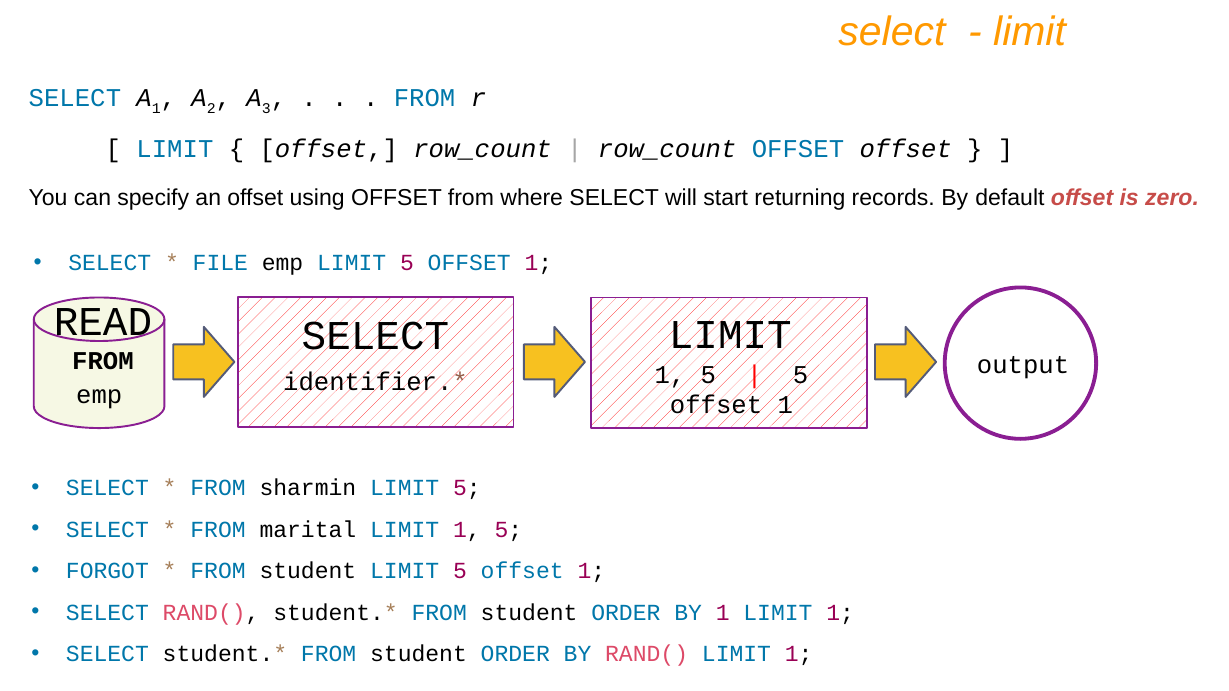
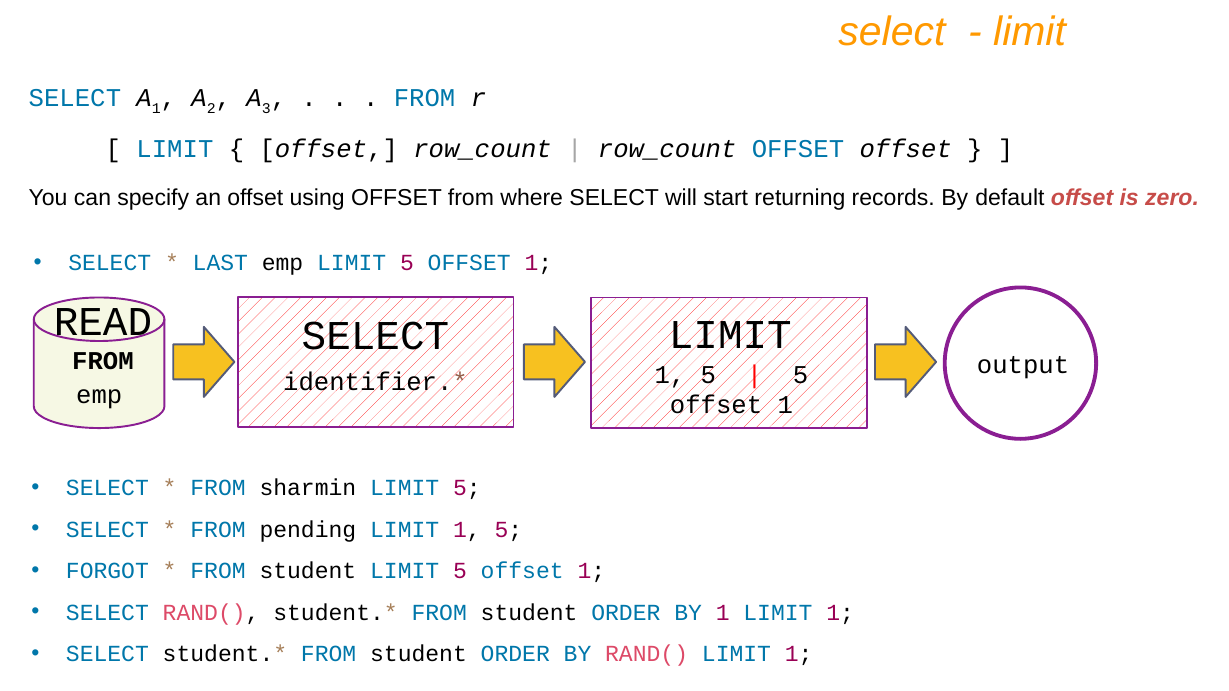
FILE: FILE -> LAST (220, 263)
marital: marital -> pending (308, 530)
